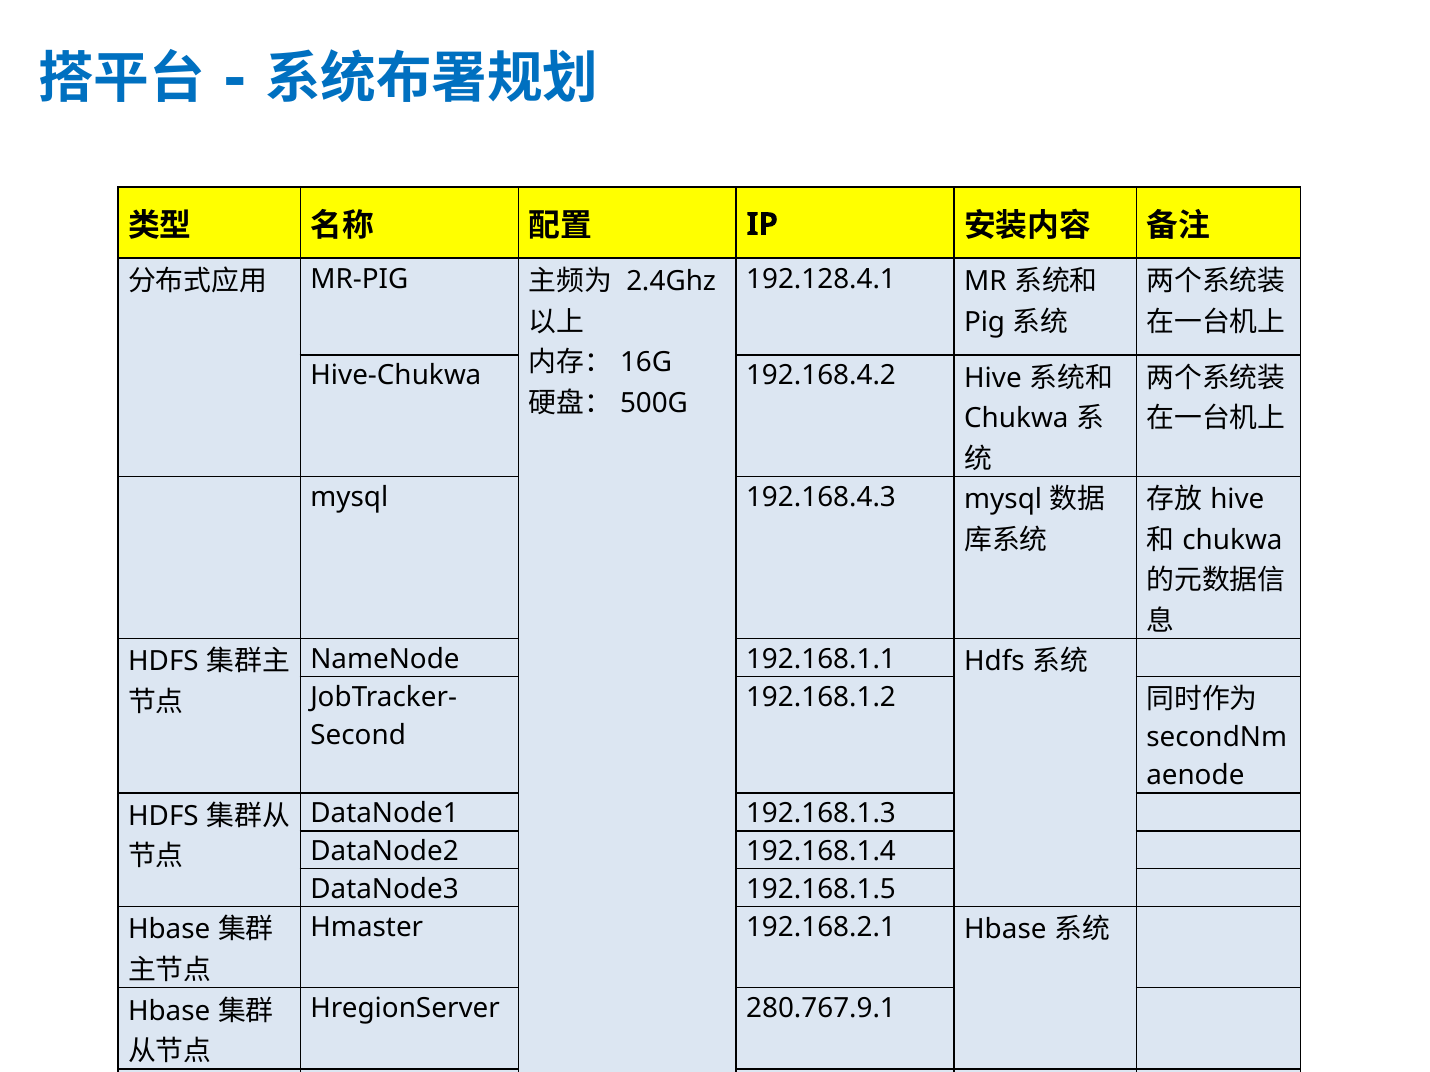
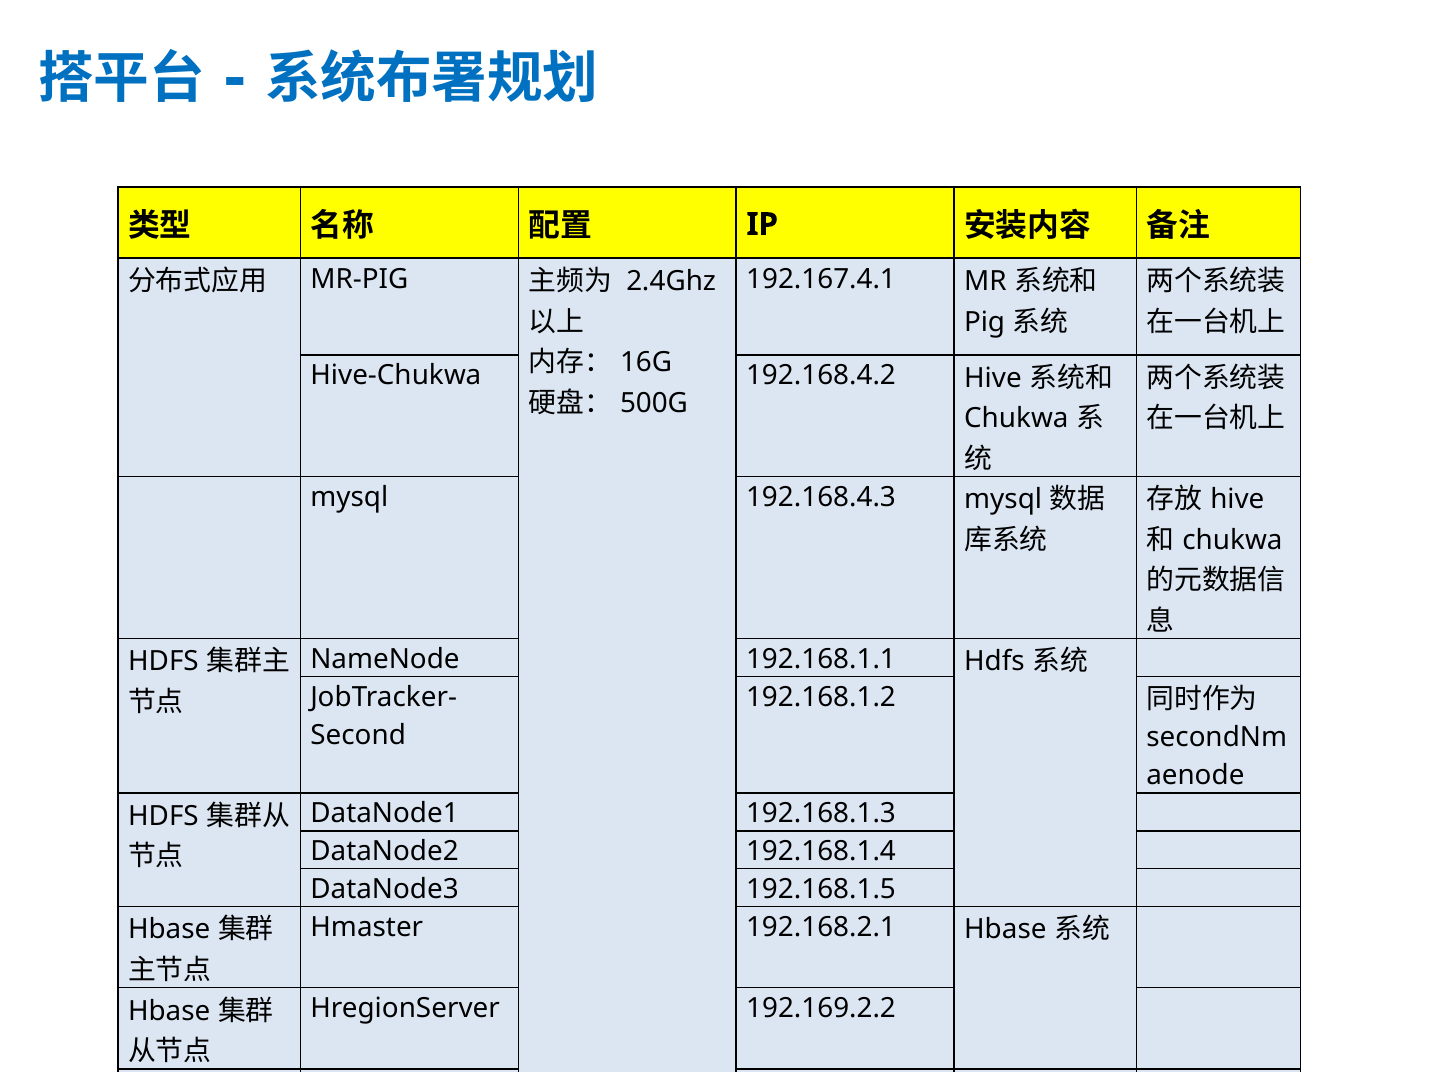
192.128.4.1: 192.128.4.1 -> 192.167.4.1 (821, 279)
280.767.9.1: 280.767.9.1 -> 192.169.2.2 (821, 1009)
